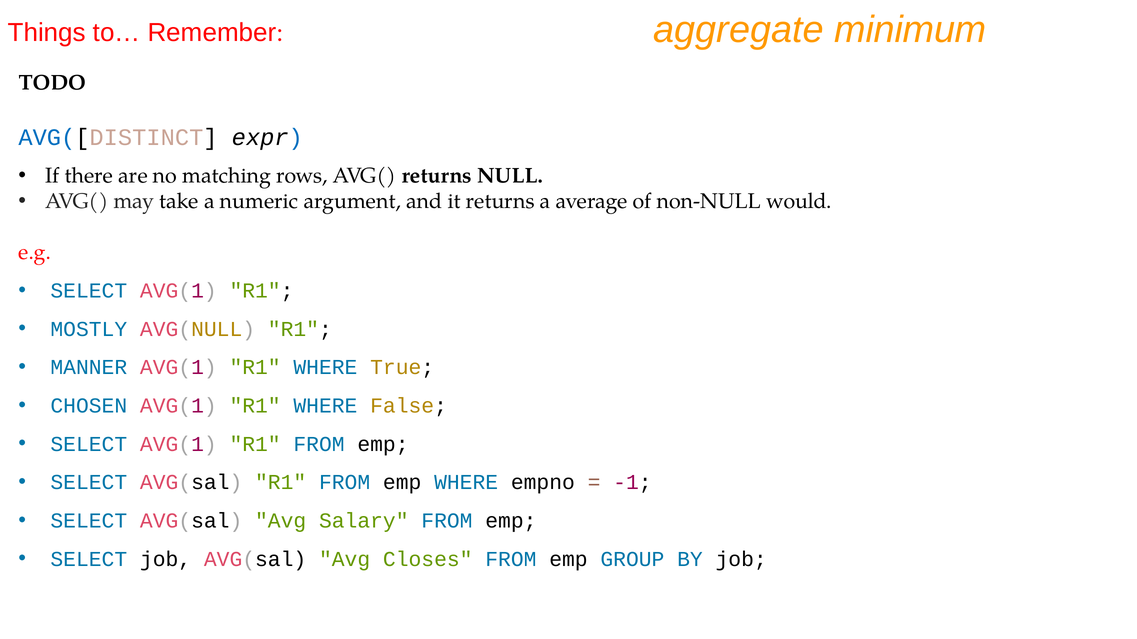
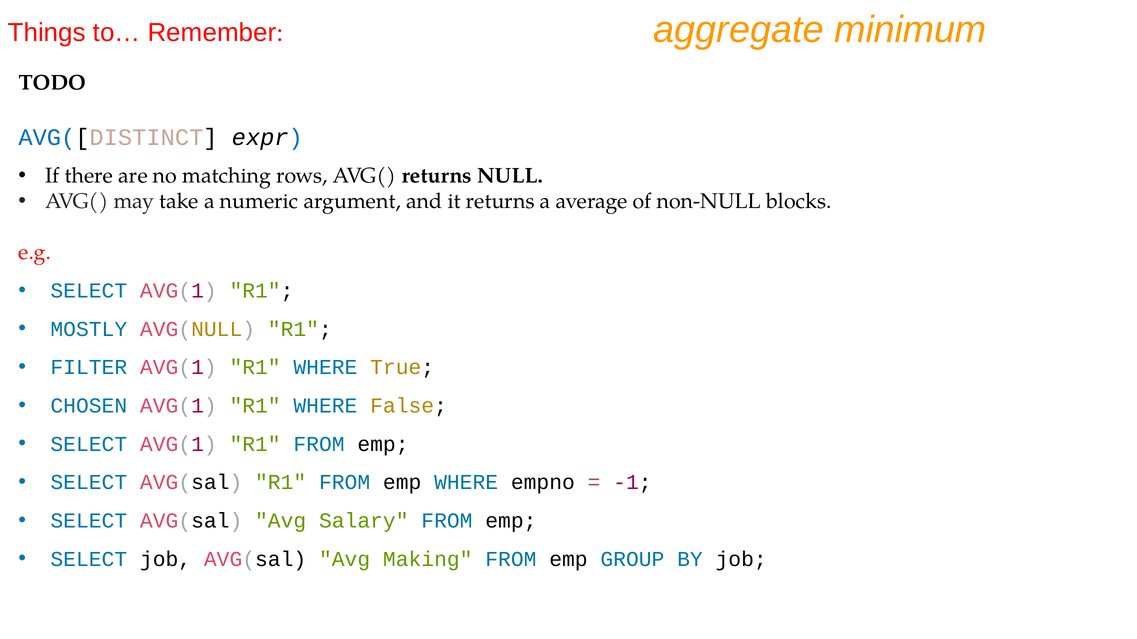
would: would -> blocks (799, 201)
MANNER: MANNER -> FILTER (89, 368)
Closes: Closes -> Making (428, 560)
